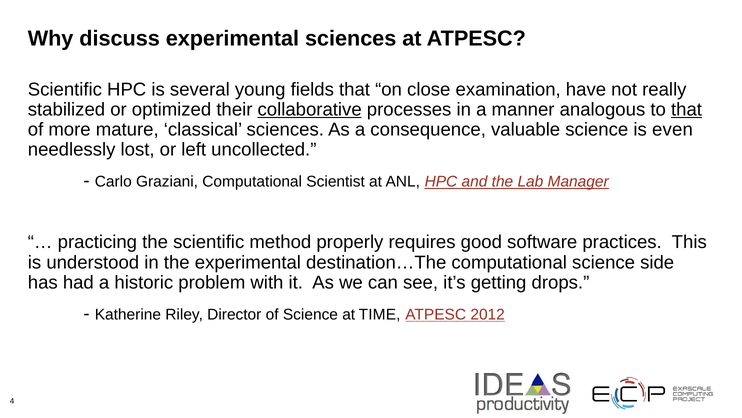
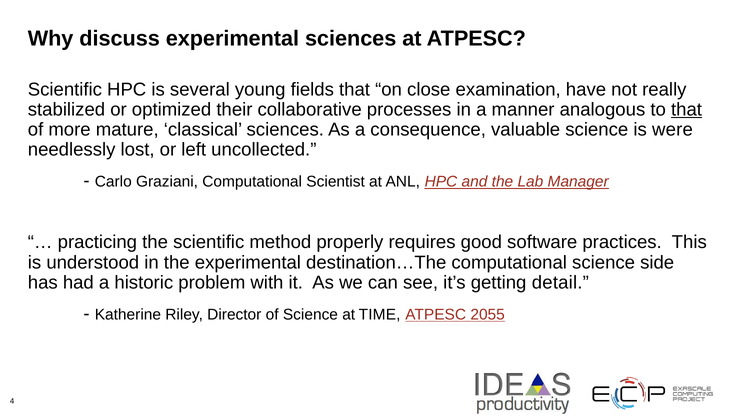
collaborative underline: present -> none (310, 109)
even: even -> were (672, 129)
drops: drops -> detail (560, 282)
2012: 2012 -> 2055 (488, 314)
